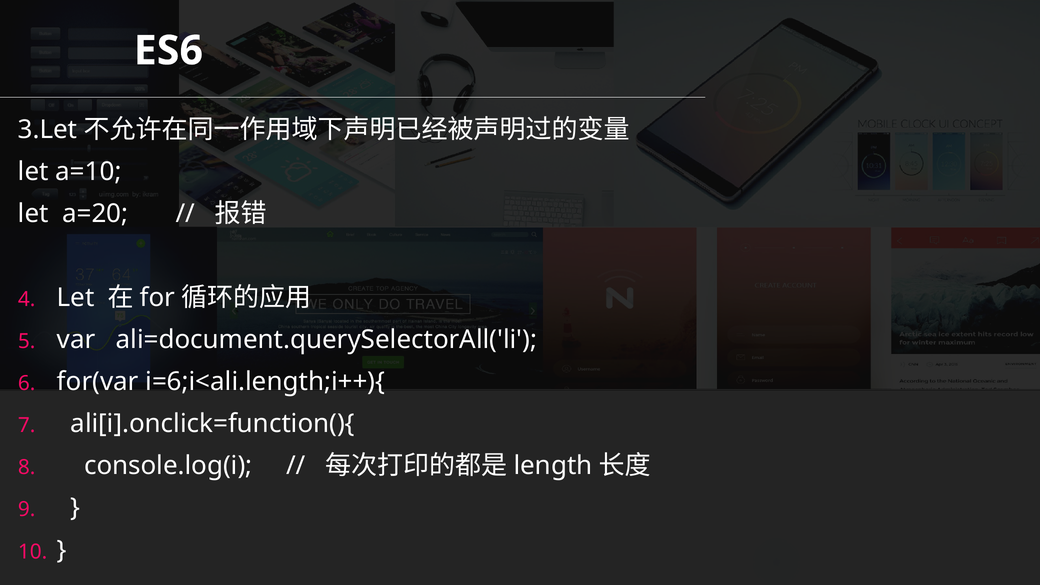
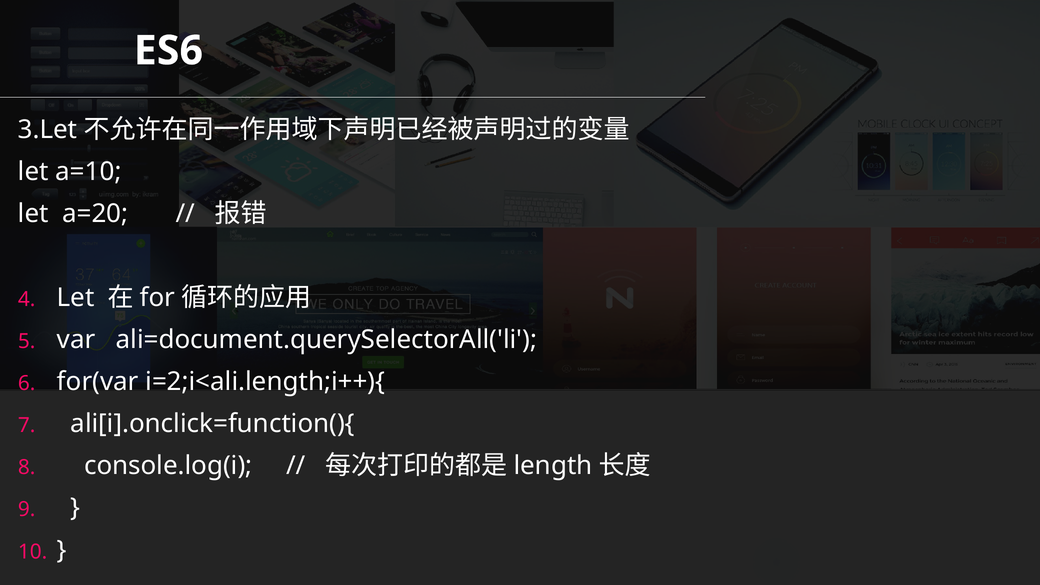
i=6;i<ali.length;i++){: i=6;i<ali.length;i++){ -> i=2;i<ali.length;i++){ (265, 382)
